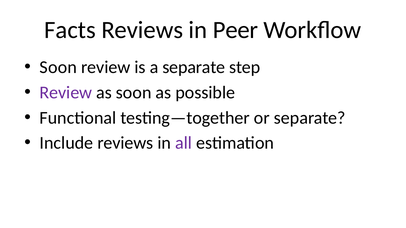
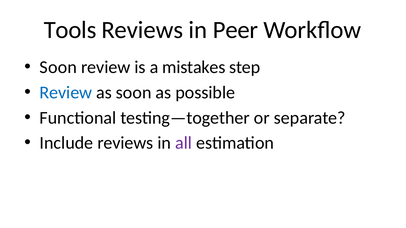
Facts: Facts -> Tools (70, 30)
a separate: separate -> mistakes (194, 67)
Review colour: purple -> blue (66, 93)
